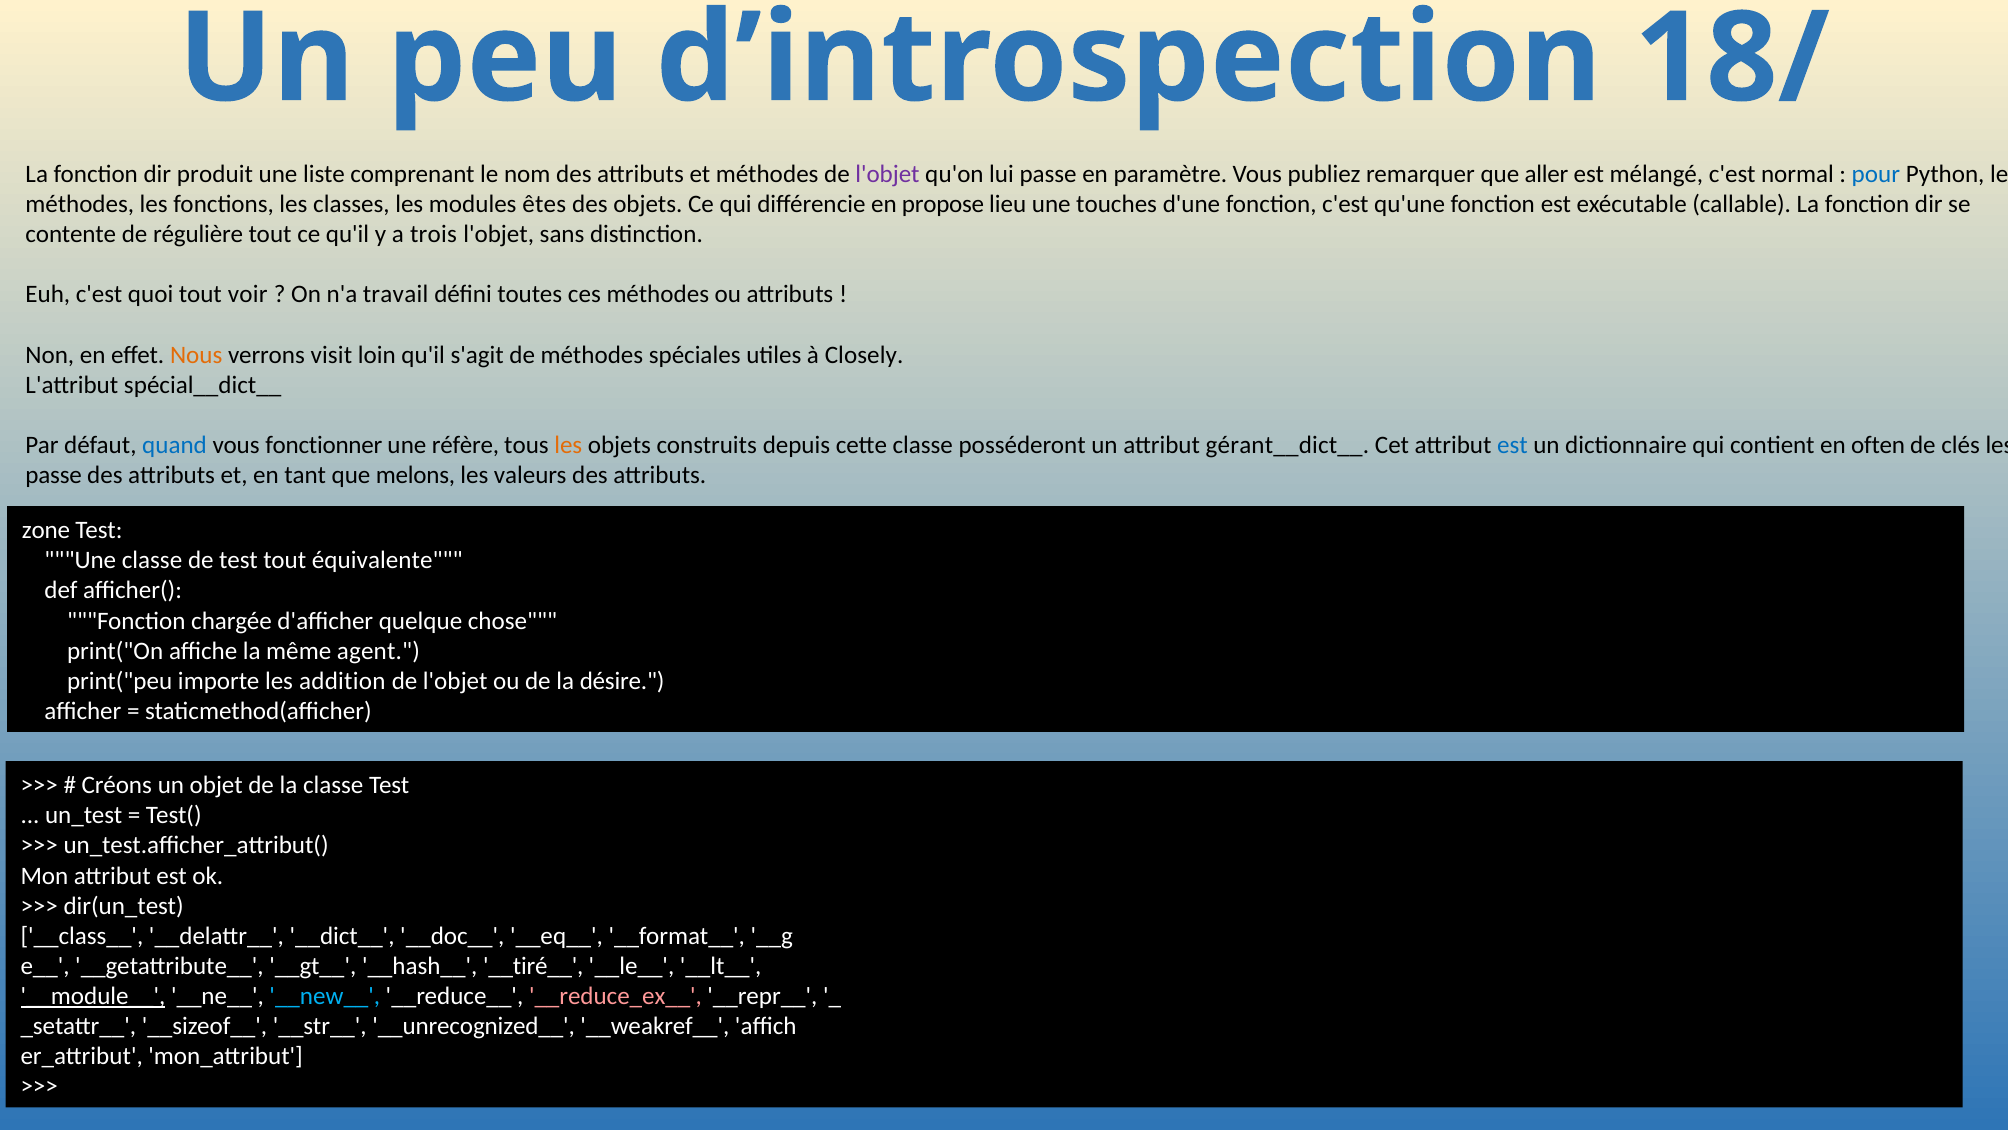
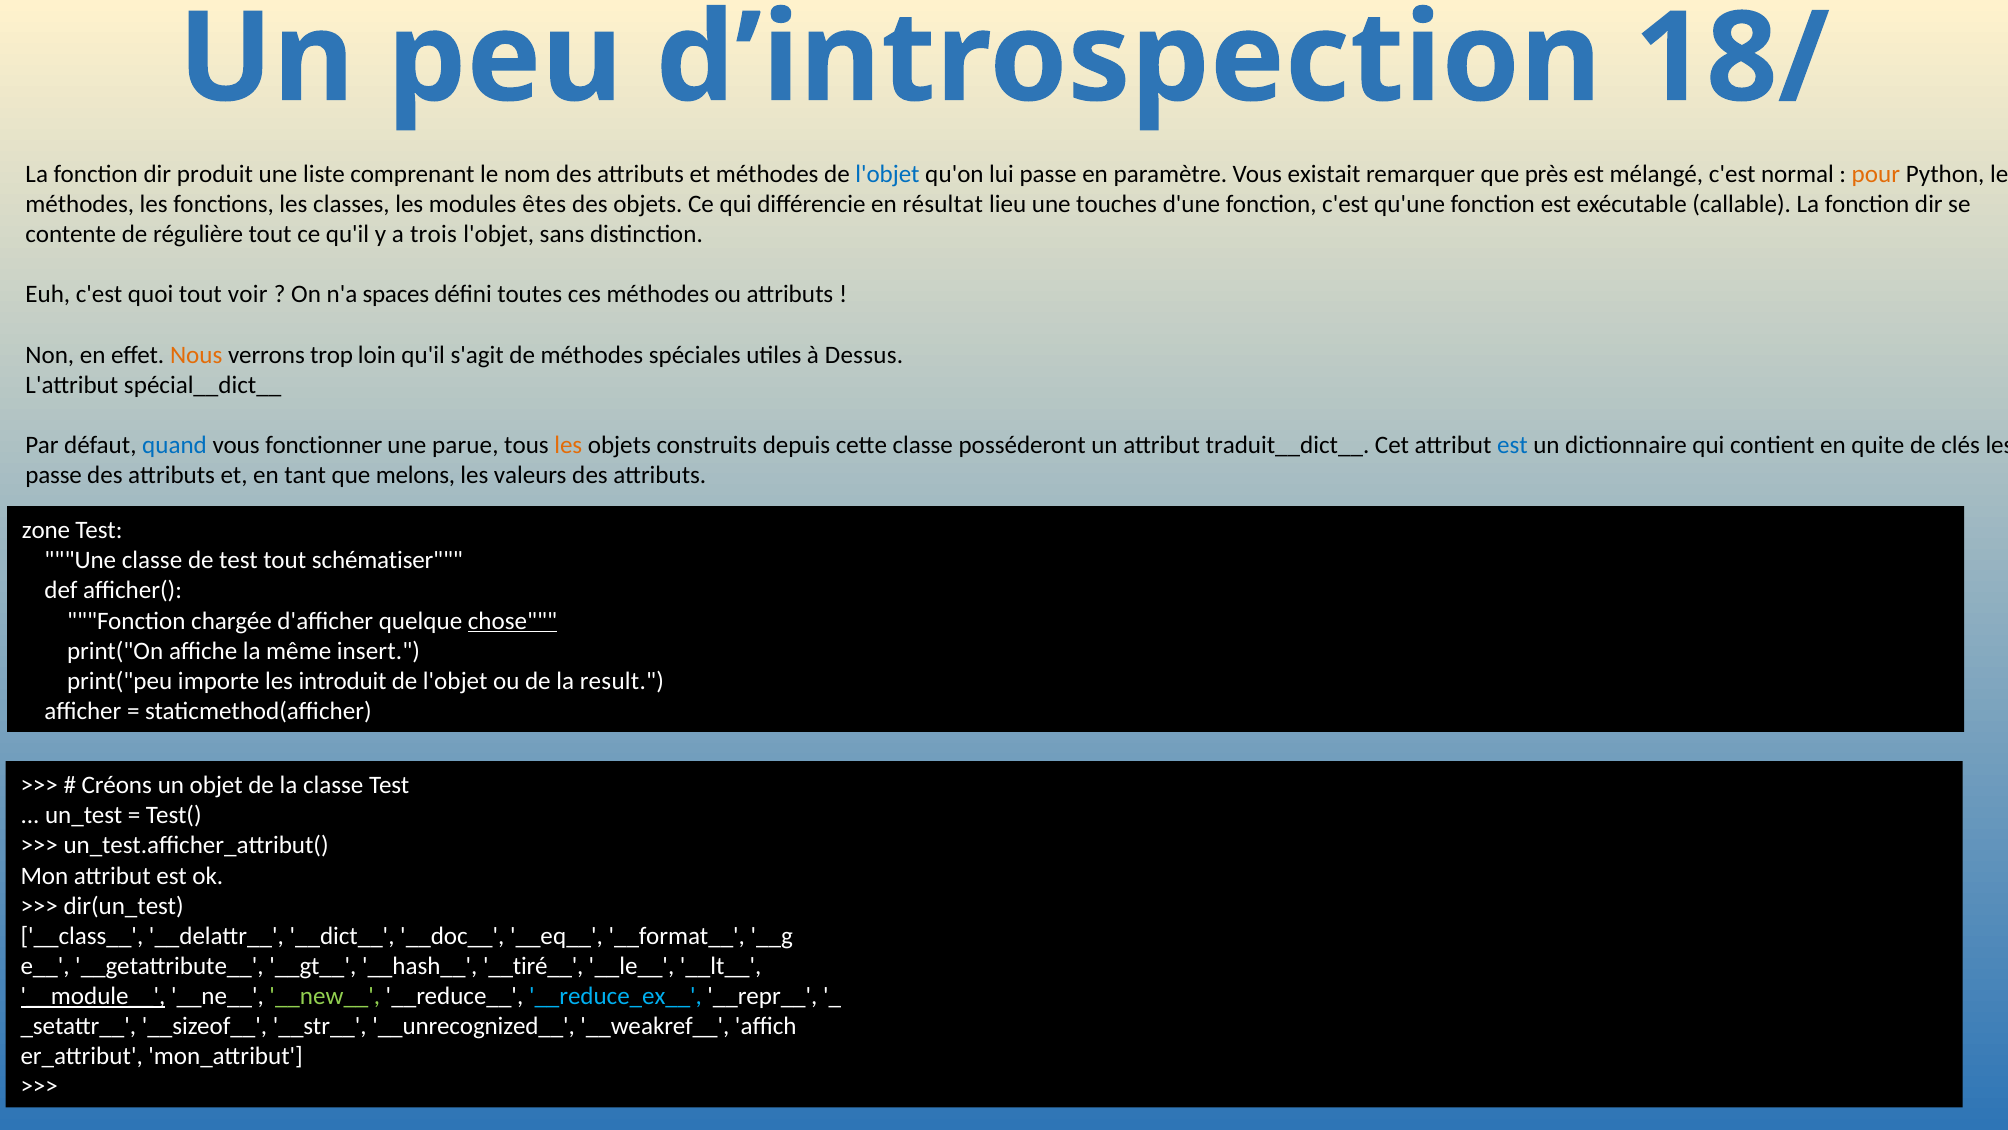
l'objet colour: purple -> blue (887, 174)
publiez: publiez -> existait (1324, 174)
aller: aller -> près (1547, 174)
pour colour: blue -> orange (1876, 174)
propose: propose -> résultat (943, 204)
travail: travail -> spaces (396, 294)
visit: visit -> trop (332, 355)
Closely: Closely -> Dessus (864, 355)
réfère: réfère -> parue (465, 445)
gérant__dict__: gérant__dict__ -> traduit__dict__ (1288, 445)
often: often -> quite (1878, 445)
équivalente: équivalente -> schématiser (387, 560)
chose underline: none -> present (513, 620)
agent: agent -> insert (378, 651)
addition: addition -> introduit (343, 681)
désire: désire -> result (622, 681)
__new__ colour: light blue -> light green (325, 996)
__reduce_ex__ colour: pink -> light blue (615, 996)
